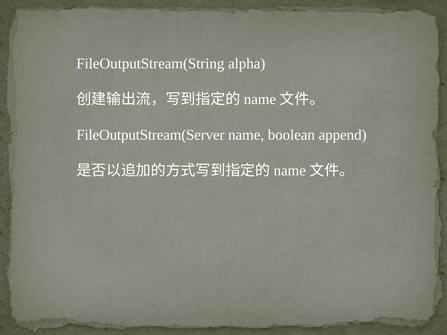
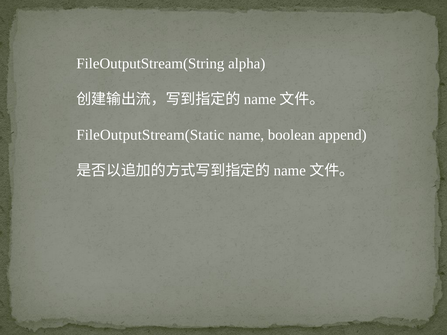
FileOutputStream(Server: FileOutputStream(Server -> FileOutputStream(Static (150, 135)
